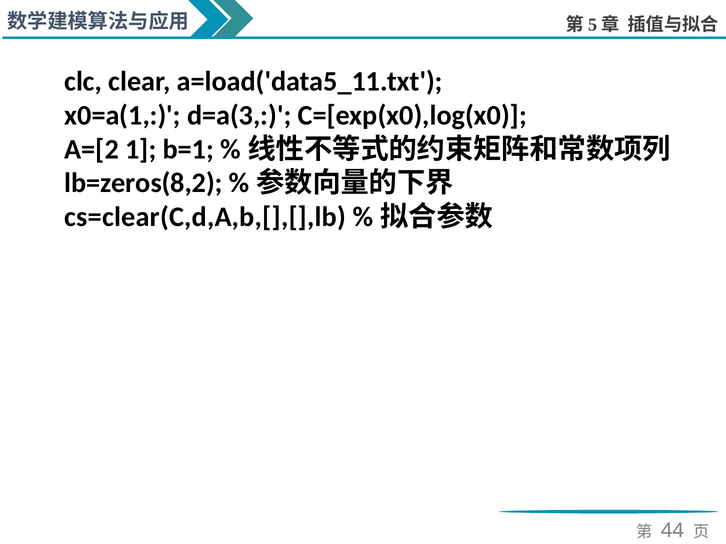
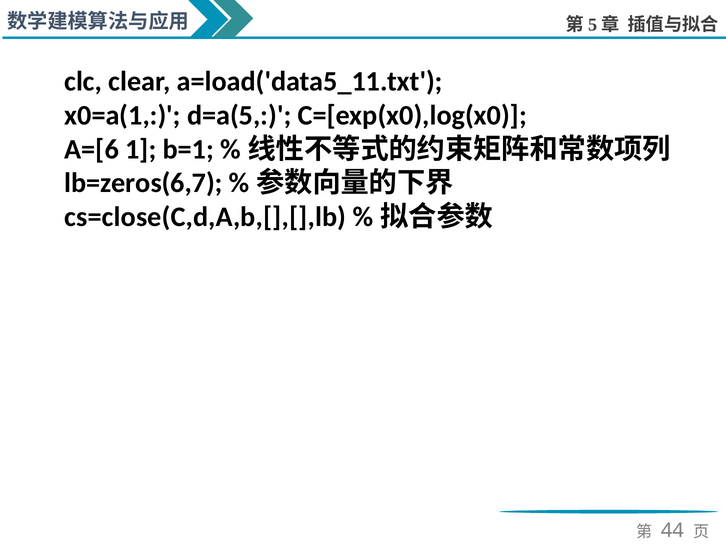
d=a(3: d=a(3 -> d=a(5 (239, 115)
A=[2: A=[2 -> A=[6 (92, 149)
lb=zeros(8,2: lb=zeros(8,2 -> lb=zeros(6,7 (143, 183)
cs=clear(C,d,A,b,[],[],lb: cs=clear(C,d,A,b,[],[],lb -> cs=close(C,d,A,b,[],[],lb (205, 217)
